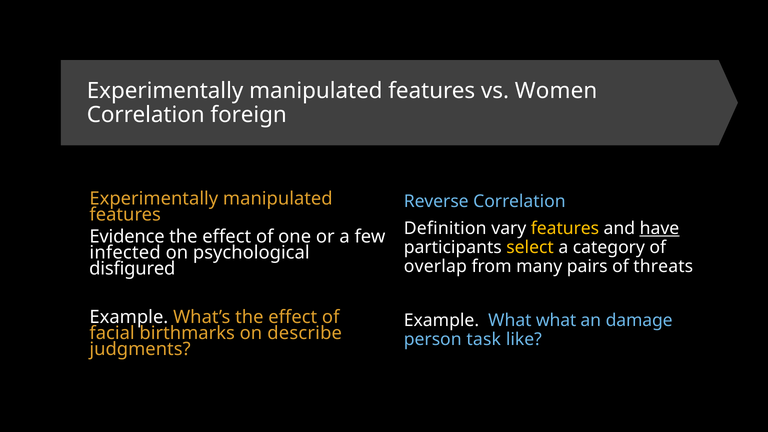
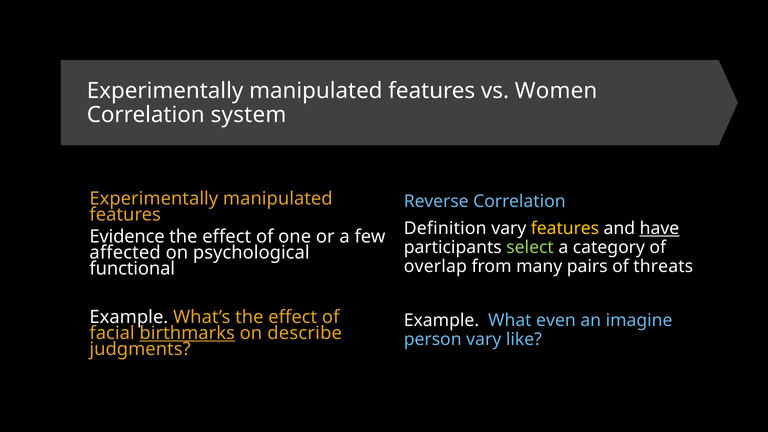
foreign: foreign -> system (249, 115)
select colour: yellow -> light green (530, 247)
infected: infected -> affected (125, 253)
disfigured: disfigured -> functional (132, 269)
What what: what -> even (556, 320)
damage: damage -> imagine (639, 320)
birthmarks underline: none -> present (187, 333)
person task: task -> vary (484, 339)
